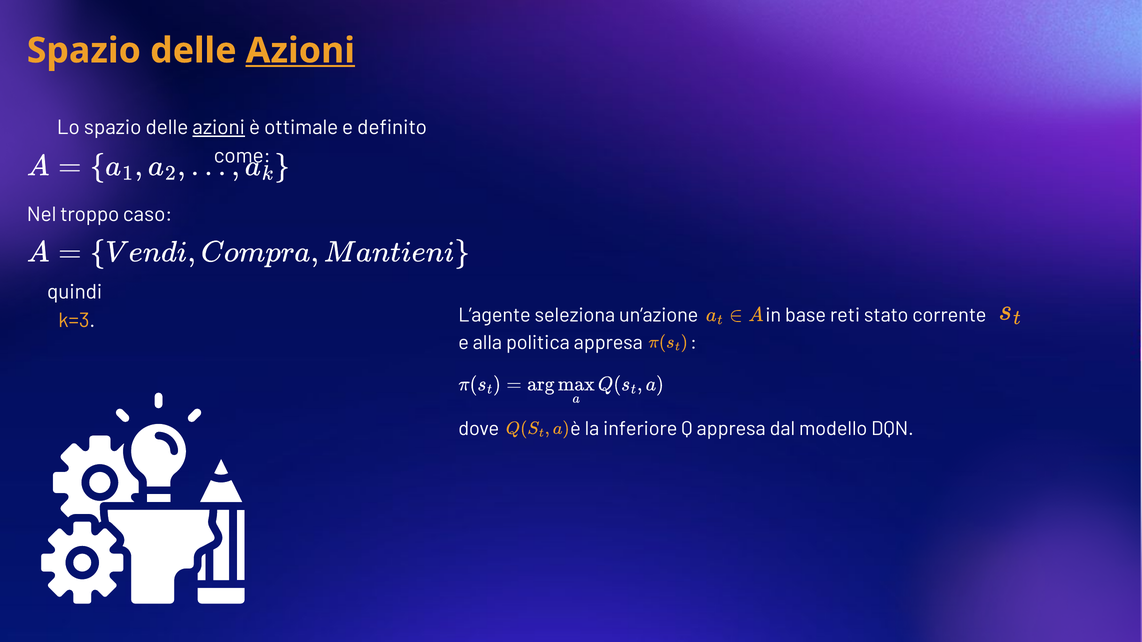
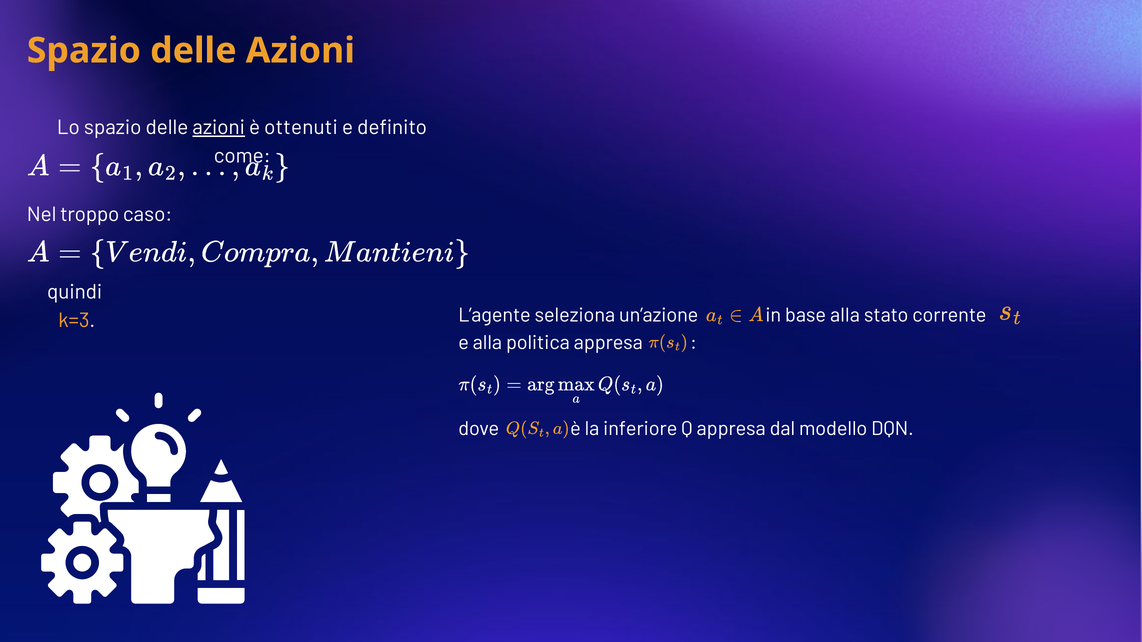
Azioni underline: present -> none (300, 51)
ottimale: ottimale -> ottenuti (301, 127)
base reti: reti -> alla (845, 315)
